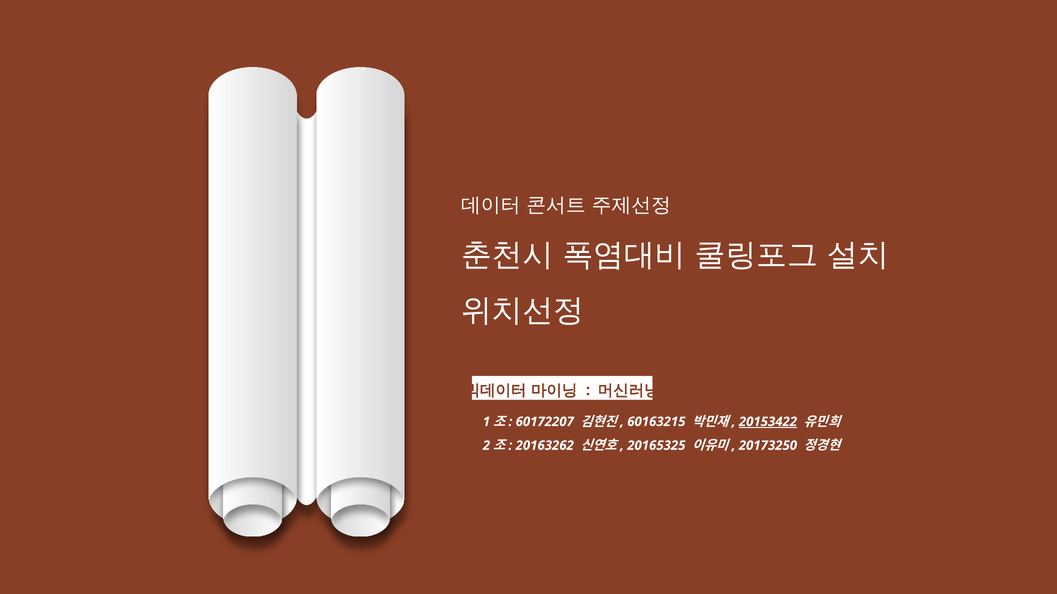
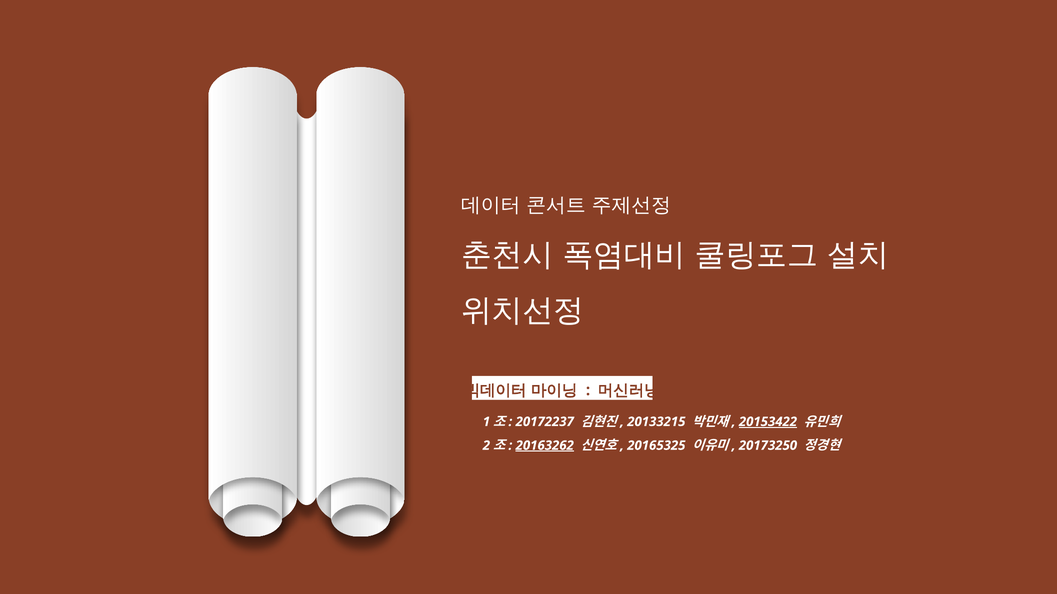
60172207: 60172207 -> 20172237 (545, 422)
60163215: 60163215 -> 20133215 (656, 422)
20163262 underline: none -> present (545, 446)
